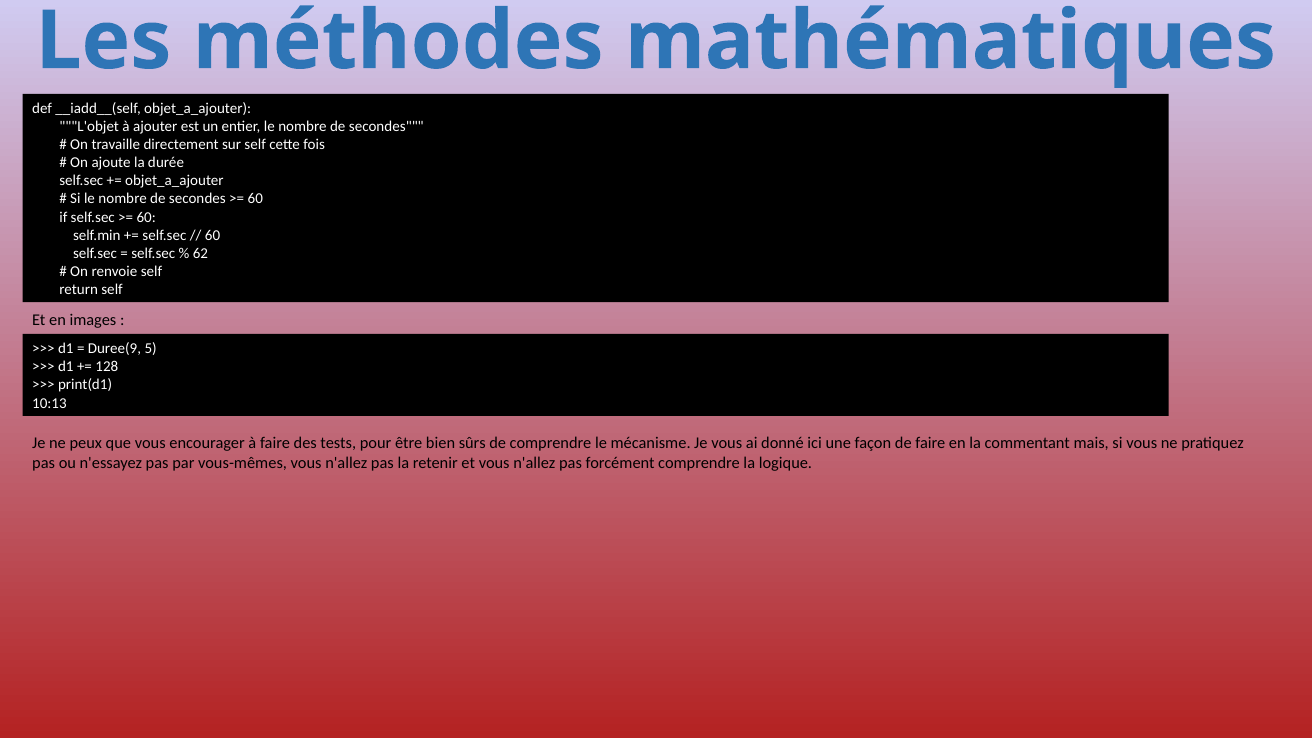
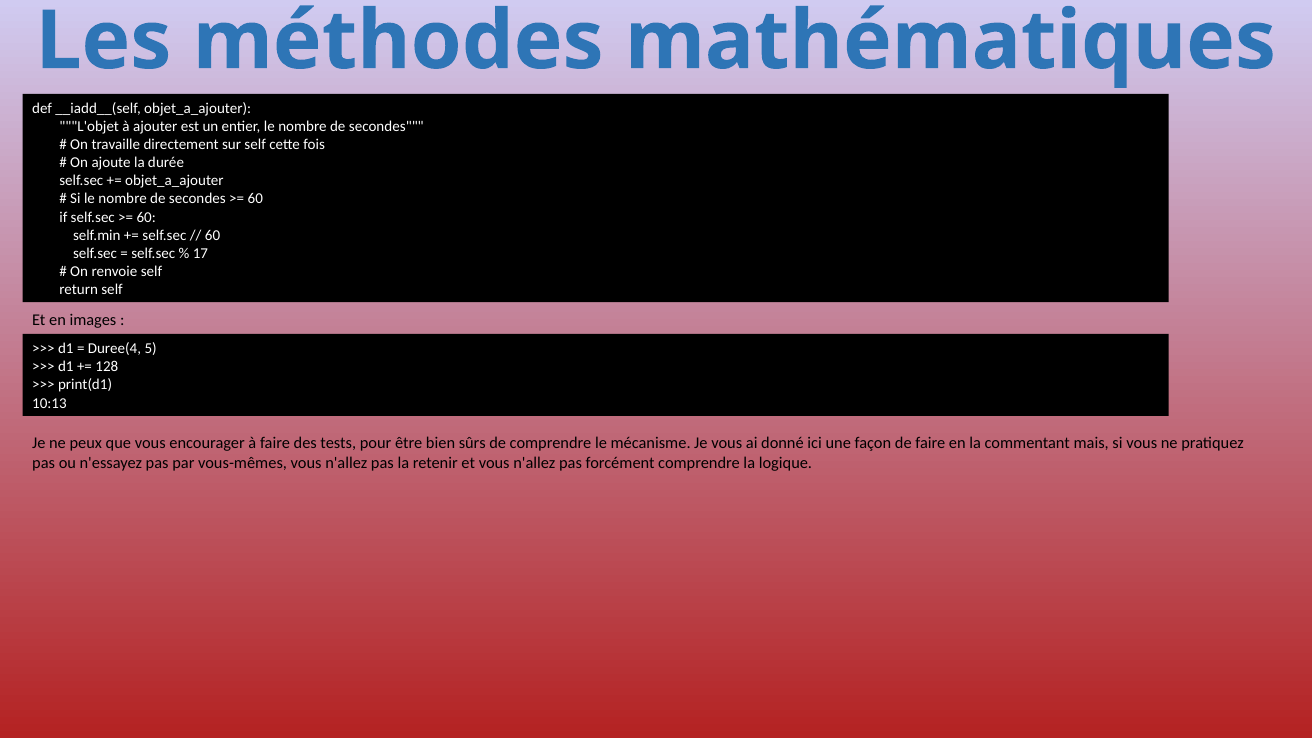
62: 62 -> 17 (200, 253)
Duree(9: Duree(9 -> Duree(4 (114, 349)
